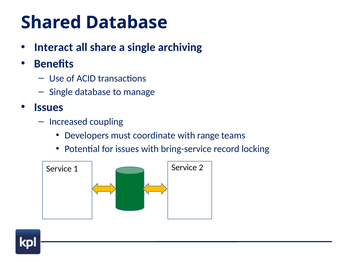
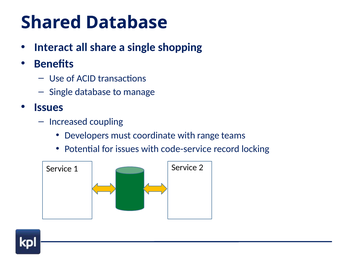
archiving: archiving -> shopping (180, 47)
bring-service: bring-service -> code-service (186, 149)
